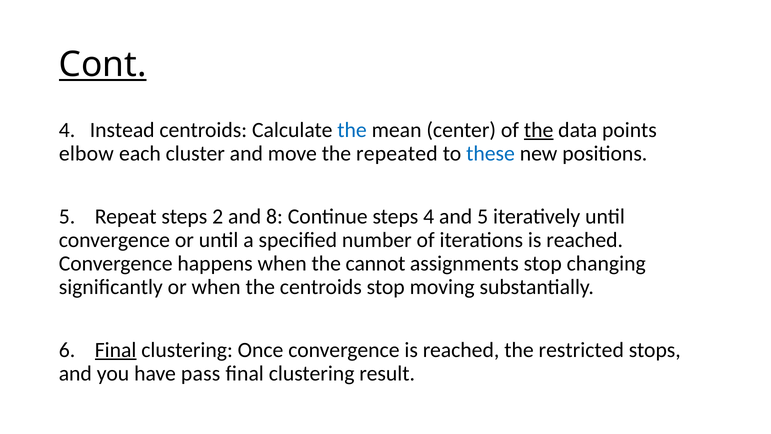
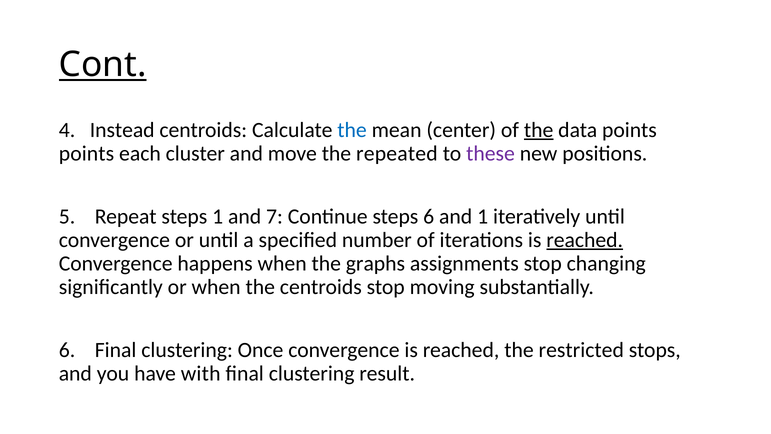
elbow: elbow -> points (86, 153)
these colour: blue -> purple (491, 153)
steps 2: 2 -> 1 (218, 216)
8: 8 -> 7 (274, 216)
steps 4: 4 -> 6 (429, 216)
and 5: 5 -> 1 (483, 216)
reached underline: none -> present (585, 240)
cannot: cannot -> graphs (375, 263)
Final underline: present -> none (116, 350)
pass: pass -> with (201, 373)
